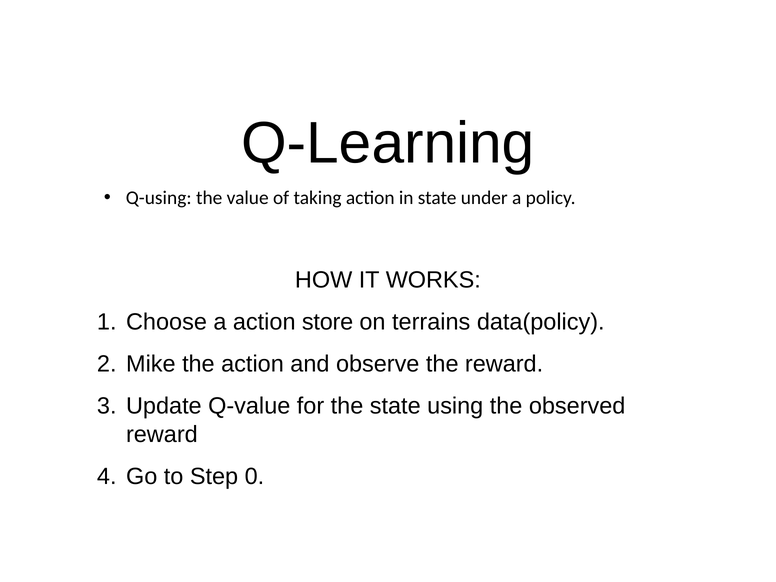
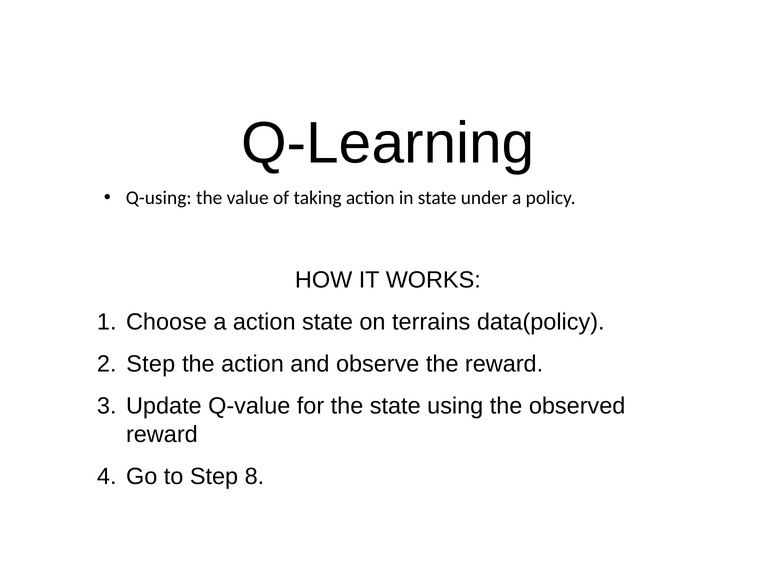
action store: store -> state (327, 322)
Mike: Mike -> Step (151, 364)
0: 0 -> 8 (254, 476)
